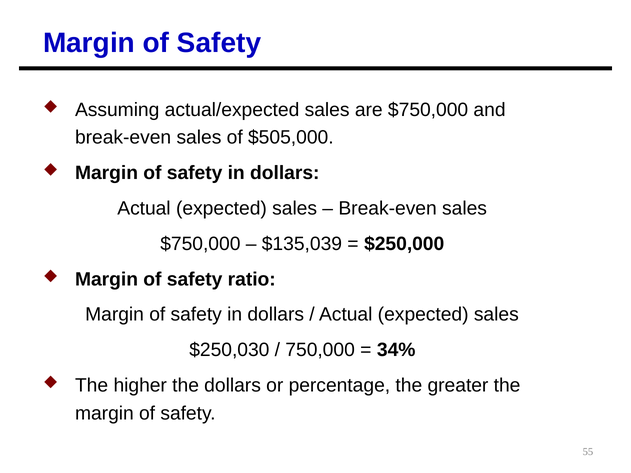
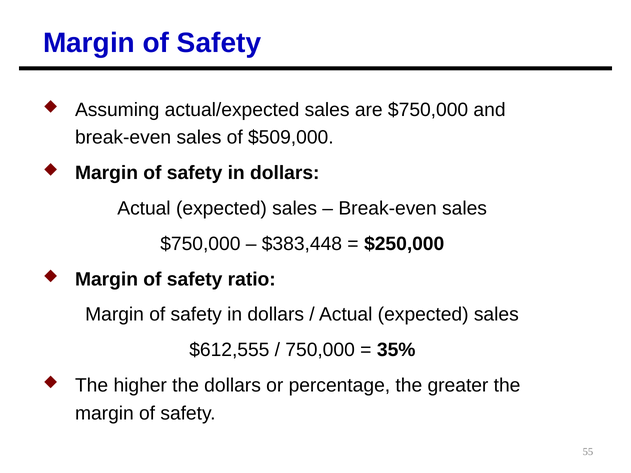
$505,000: $505,000 -> $509,000 (291, 138)
$135,039: $135,039 -> $383,448 (302, 244)
$250,030: $250,030 -> $612,555 (229, 350)
34%: 34% -> 35% (396, 350)
